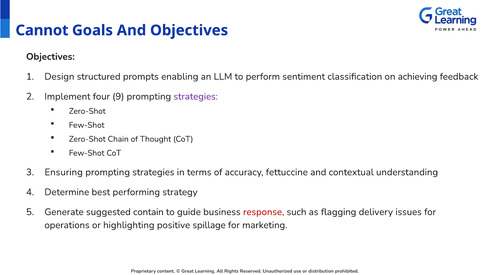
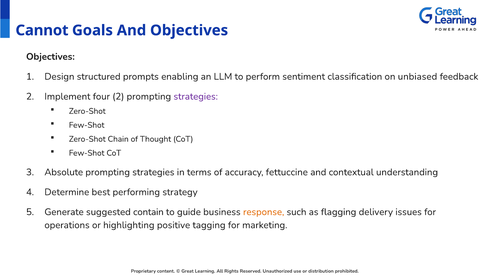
achieving: achieving -> unbiased (417, 77)
four 9: 9 -> 2 (118, 96)
Ensuring: Ensuring -> Absolute (64, 172)
response colour: red -> orange (264, 212)
spillage: spillage -> tagging (209, 225)
